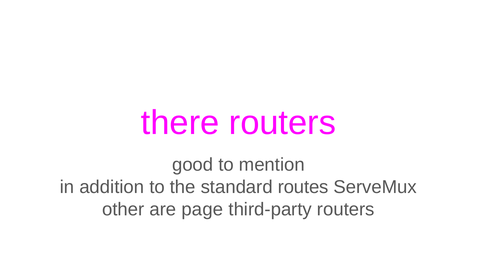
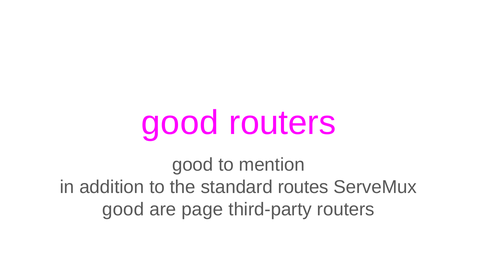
there: there -> good (180, 123)
other: other -> good (123, 210)
